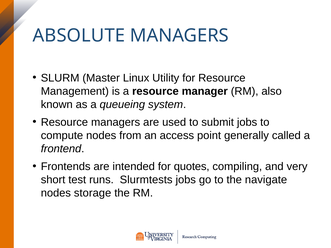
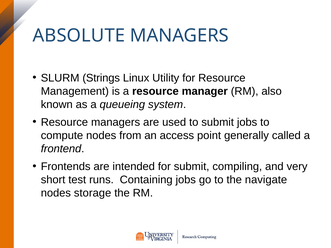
Master: Master -> Strings (101, 78)
for quotes: quotes -> submit (192, 167)
Slurmtests: Slurmtests -> Containing (146, 180)
